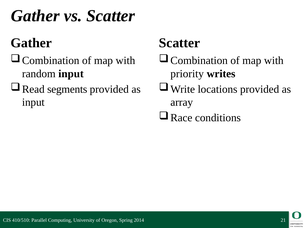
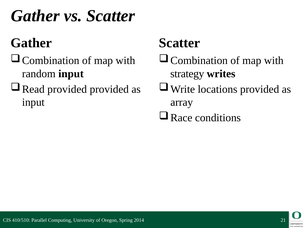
priority: priority -> strategy (187, 74)
segments: segments -> provided (67, 89)
